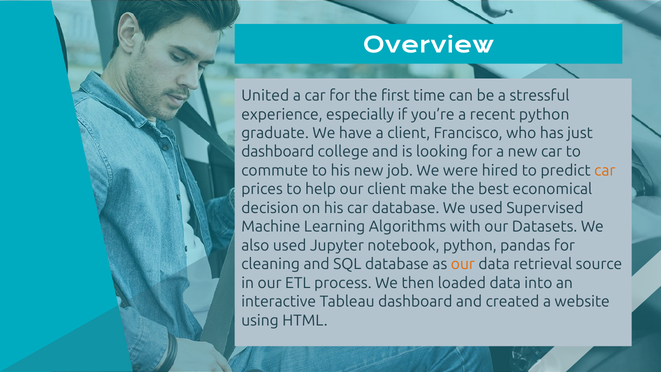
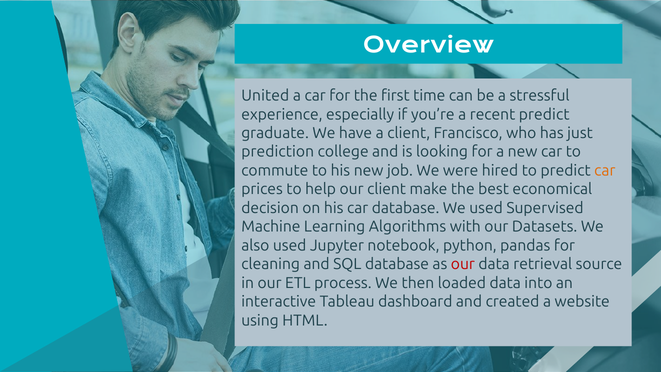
recent python: python -> predict (544, 114)
dashboard: dashboard -> prediction (278, 152)
our colour: orange -> red (463, 264)
